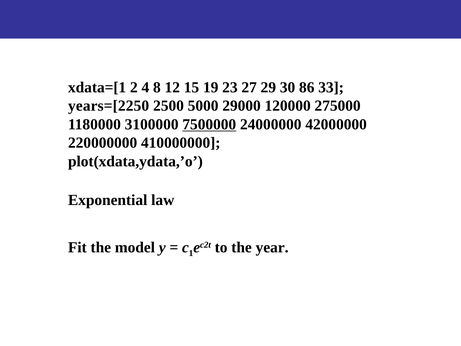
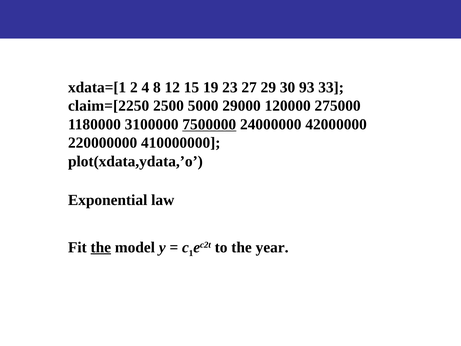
86: 86 -> 93 (307, 87)
years=[2250: years=[2250 -> claim=[2250 (109, 106)
the underline: none -> present (101, 247)
